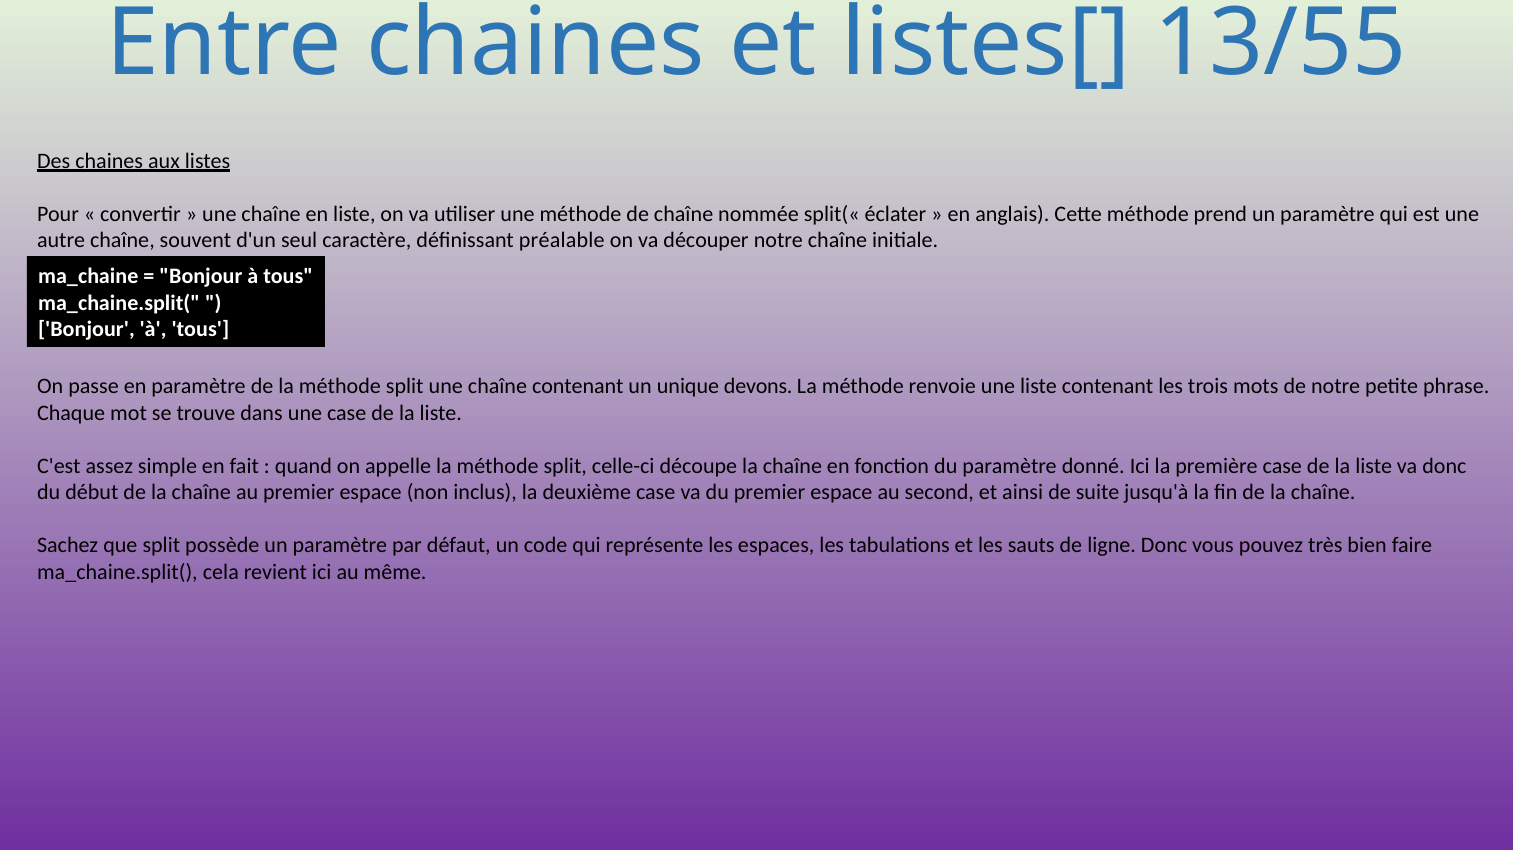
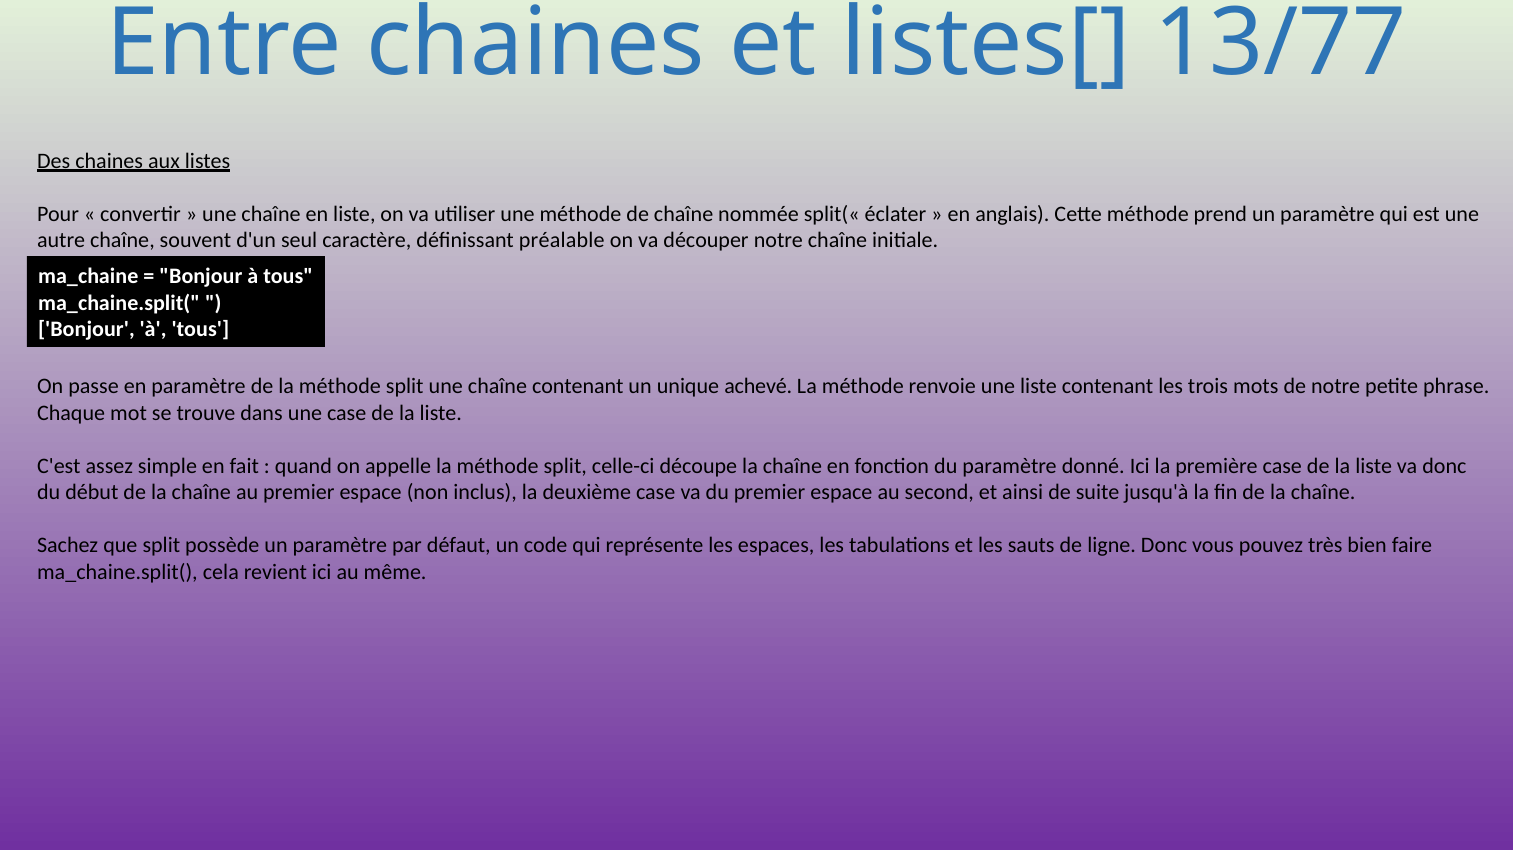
13/55: 13/55 -> 13/77 (1281, 43)
devons: devons -> achevé (758, 386)
